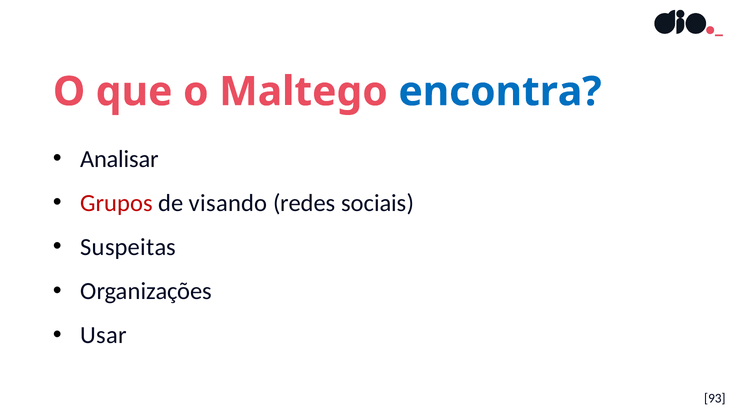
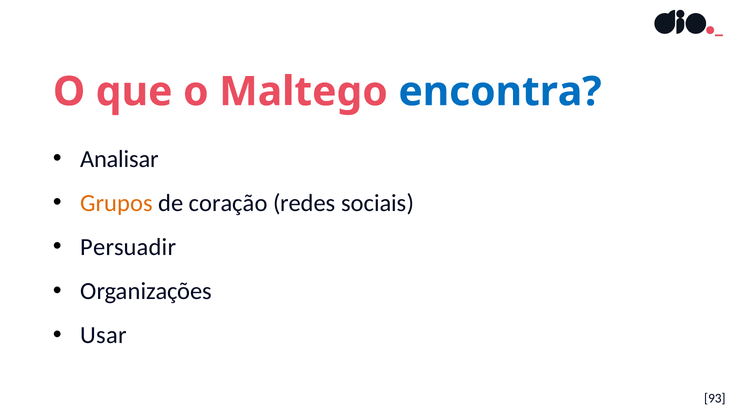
Grupos colour: red -> orange (117, 203)
visando: visando -> coração (228, 203)
Suspeitas: Suspeitas -> Persuadir (128, 247)
